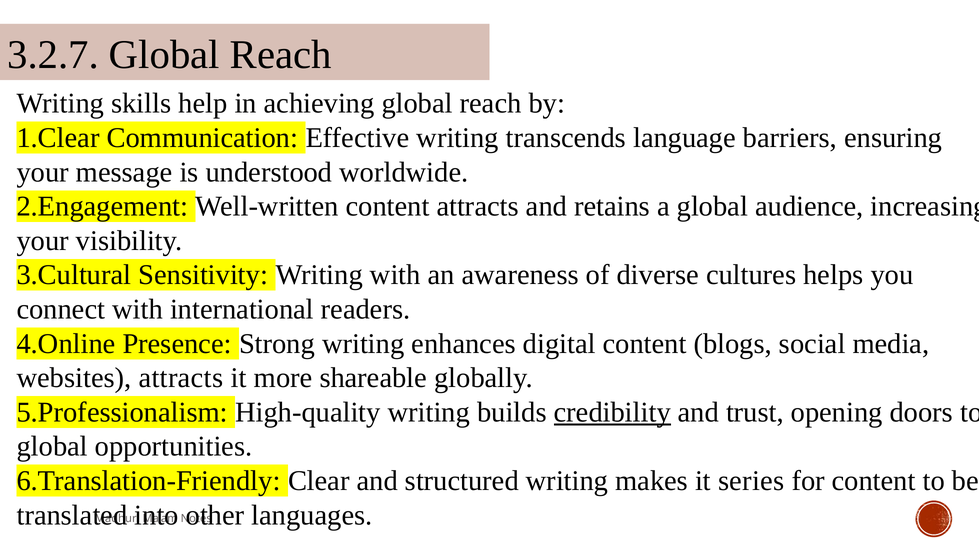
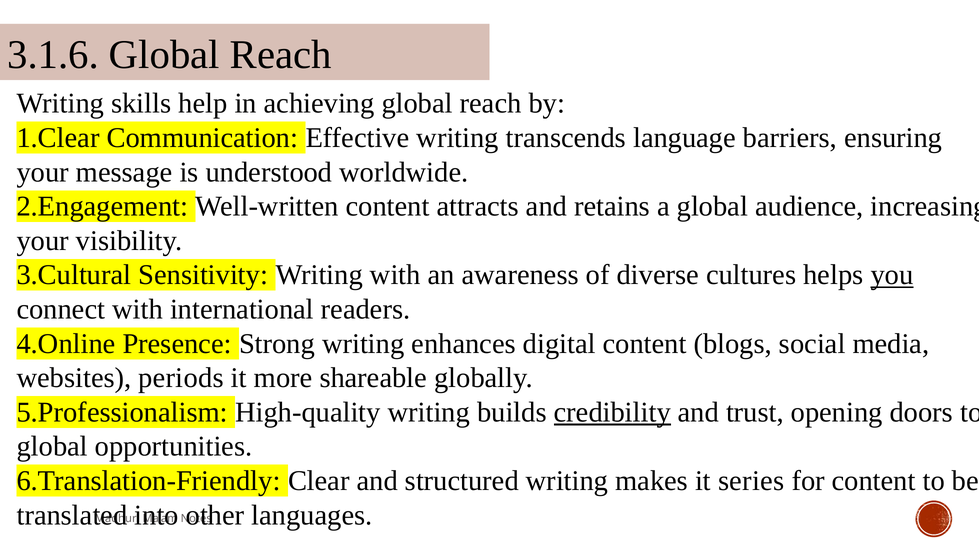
3.2.7: 3.2.7 -> 3.1.6 (53, 55)
you underline: none -> present (892, 275)
websites attracts: attracts -> periods (181, 378)
